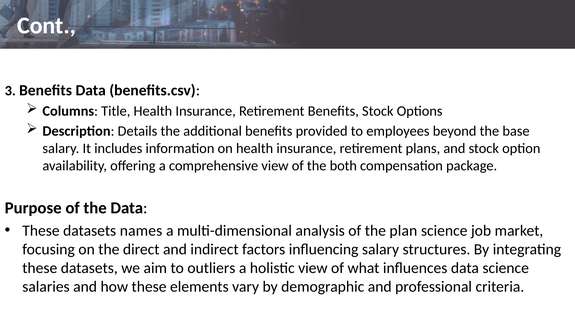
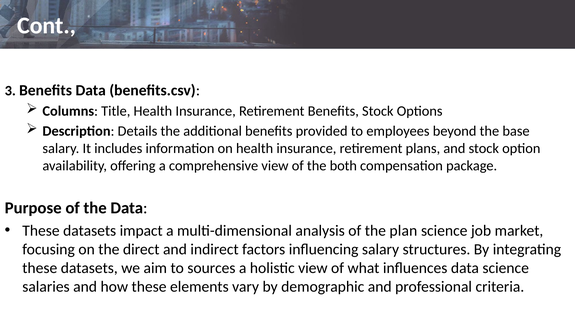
names: names -> impact (141, 230)
outliers: outliers -> sources (211, 268)
